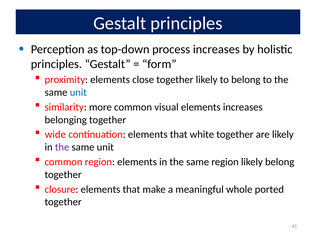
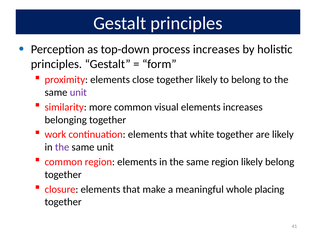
unit colour: blue -> purple (78, 92)
wide: wide -> work (55, 135)
ported: ported -> placing (269, 189)
